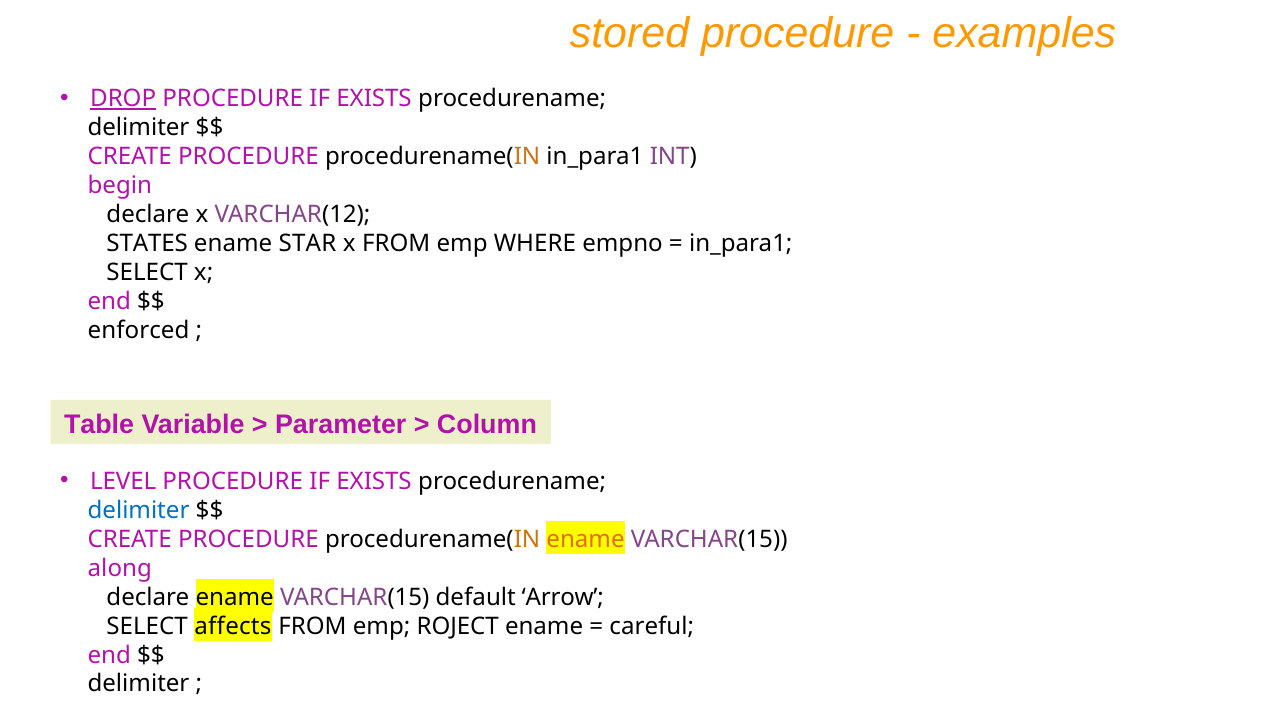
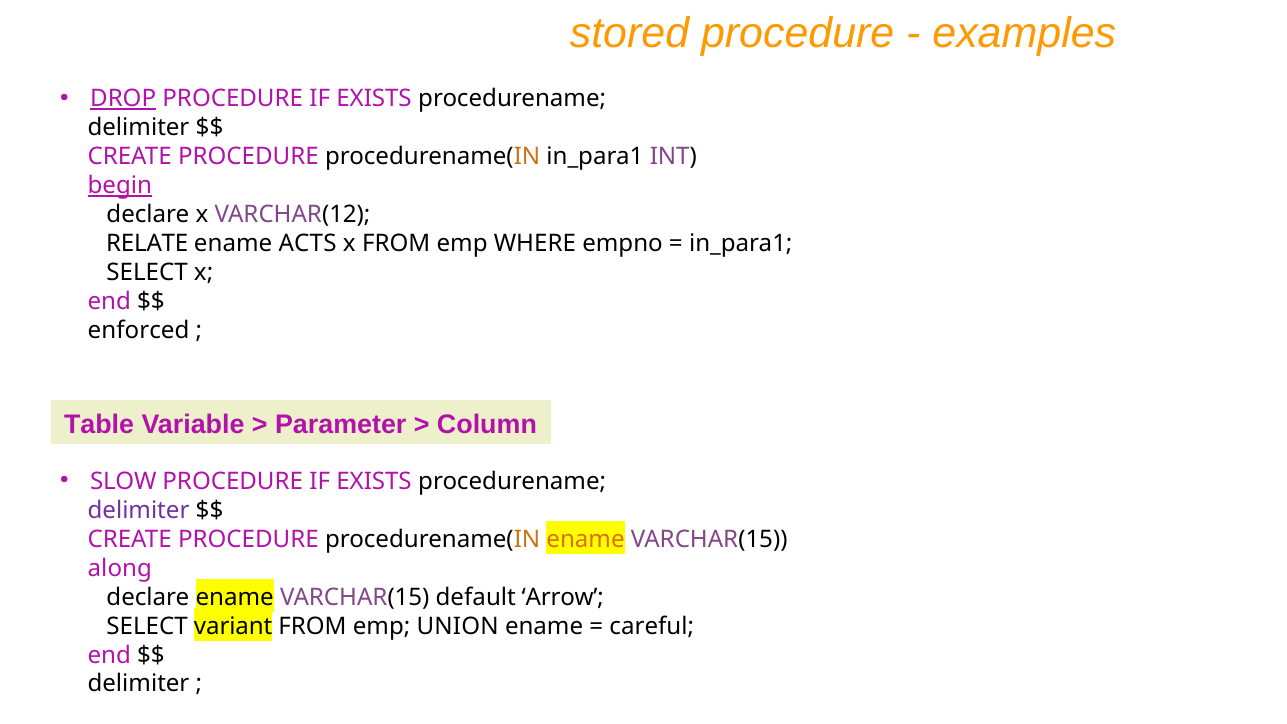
begin underline: none -> present (120, 186)
STATES: STATES -> RELATE (147, 243)
STAR: STAR -> ACTS (308, 243)
LEVEL: LEVEL -> SLOW (123, 481)
delimiter colour: blue -> purple (139, 510)
affects: affects -> variant (233, 626)
ROJECT: ROJECT -> UNION (458, 626)
